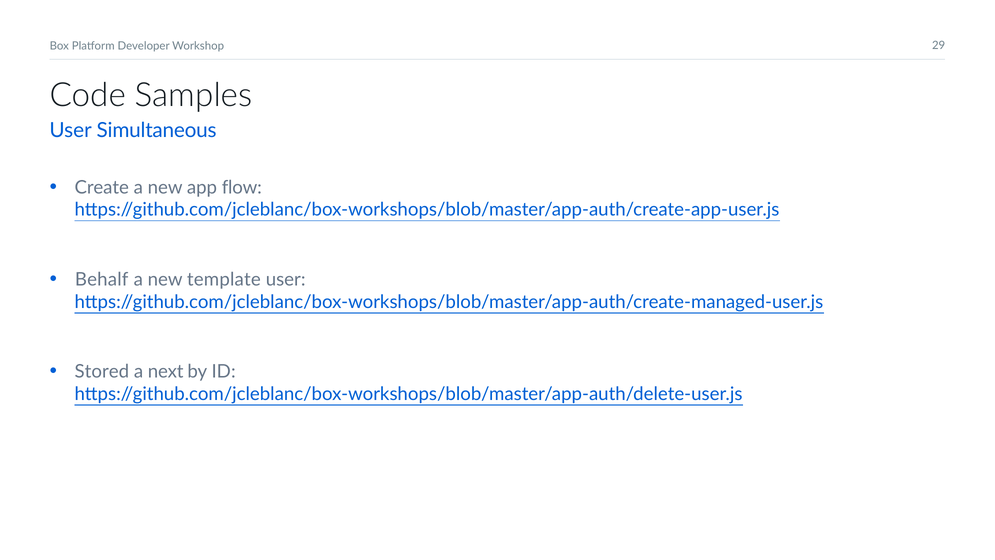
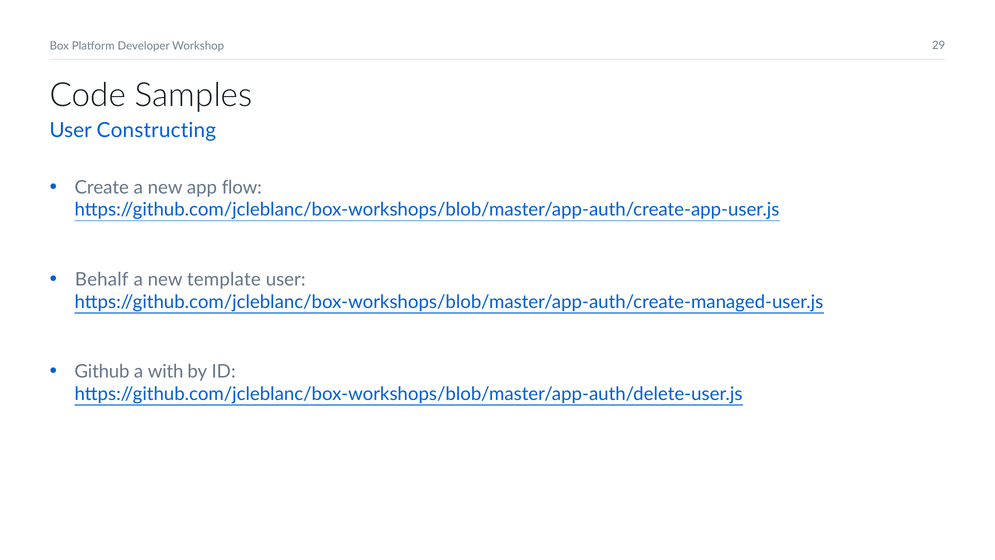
Simultaneous: Simultaneous -> Constructing (156, 130)
Stored: Stored -> Github (102, 371)
next: next -> with (166, 371)
